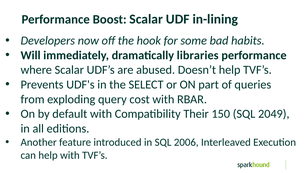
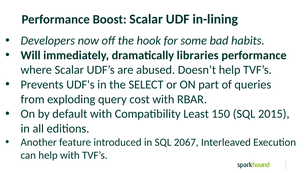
Their: Their -> Least (196, 114)
2049: 2049 -> 2015 (274, 114)
2006: 2006 -> 2067 (186, 142)
